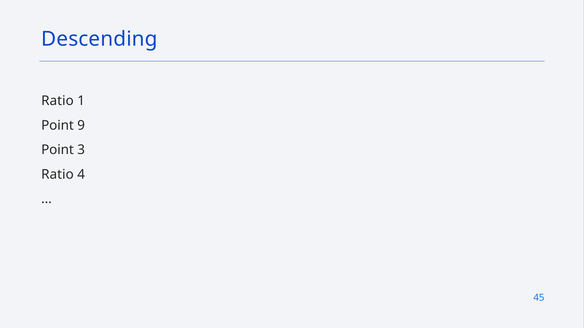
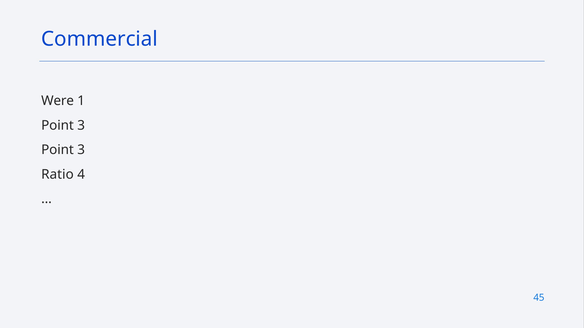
Descending: Descending -> Commercial (100, 39)
Ratio: Ratio -> Were (58, 101)
9: 9 -> 3 (81, 125)
